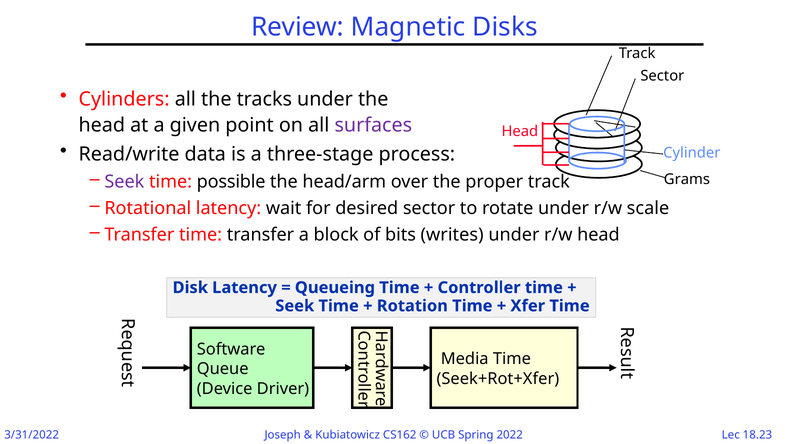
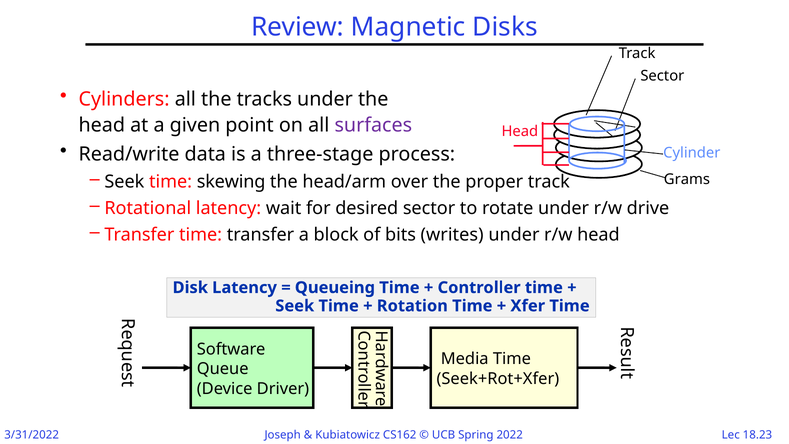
Seek colour: purple -> black (124, 182)
possible: possible -> skewing (231, 182)
scale: scale -> drive (648, 208)
